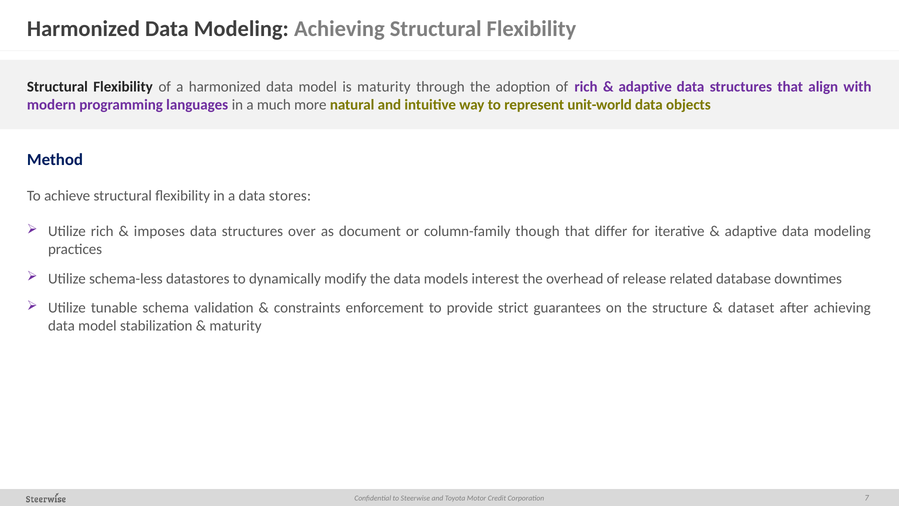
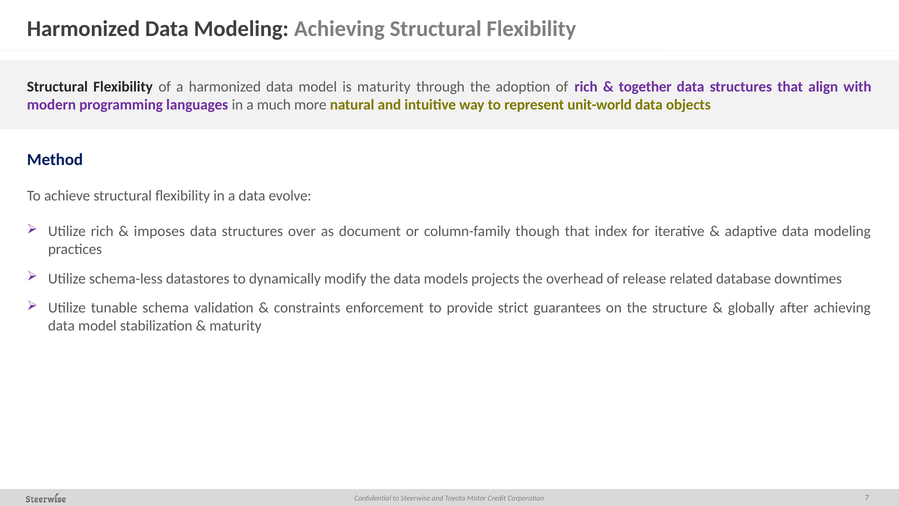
adaptive: adaptive -> together (645, 87)
stores: stores -> evolve (290, 195)
differ: differ -> index (611, 231)
interest: interest -> projects (495, 279)
dataset: dataset -> globally (751, 308)
